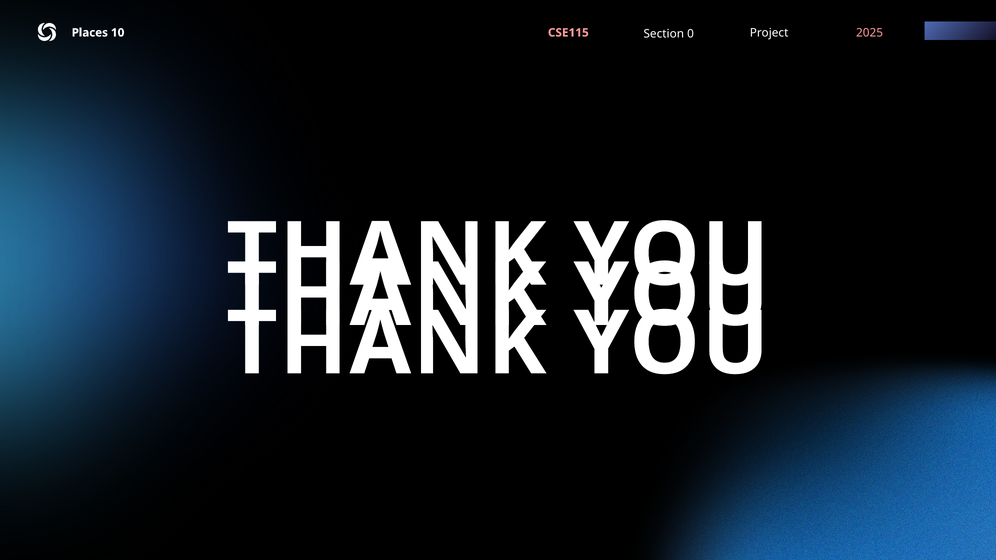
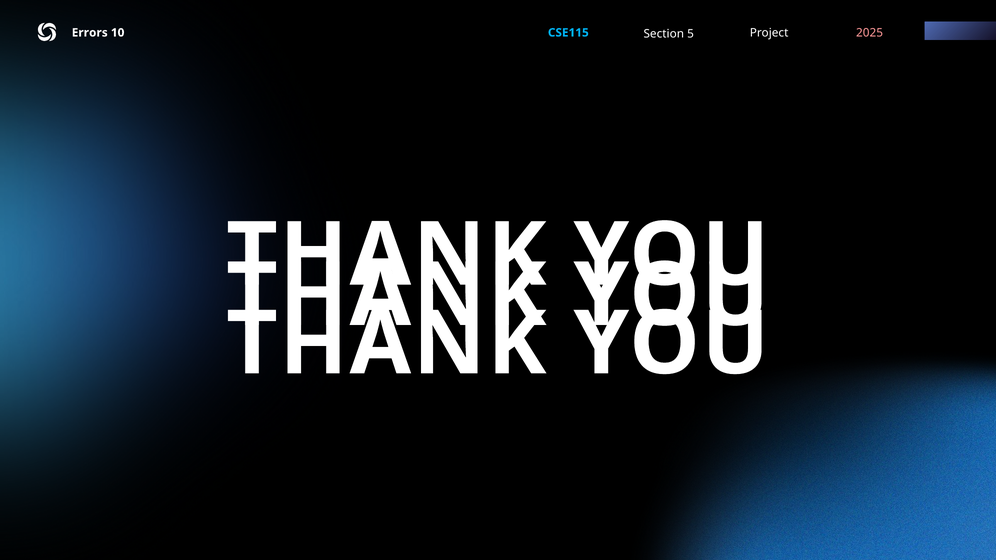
Places: Places -> Errors (90, 33)
CSE115 colour: pink -> light blue (568, 33)
0: 0 -> 5 (691, 34)
